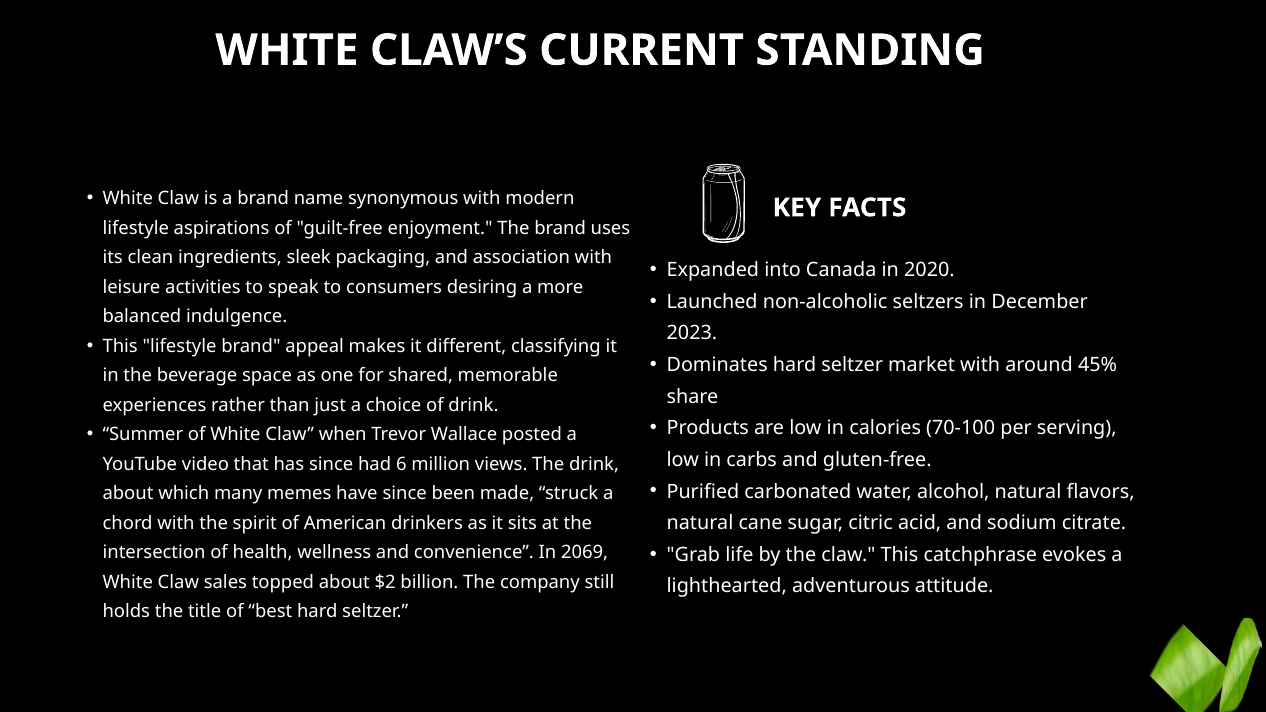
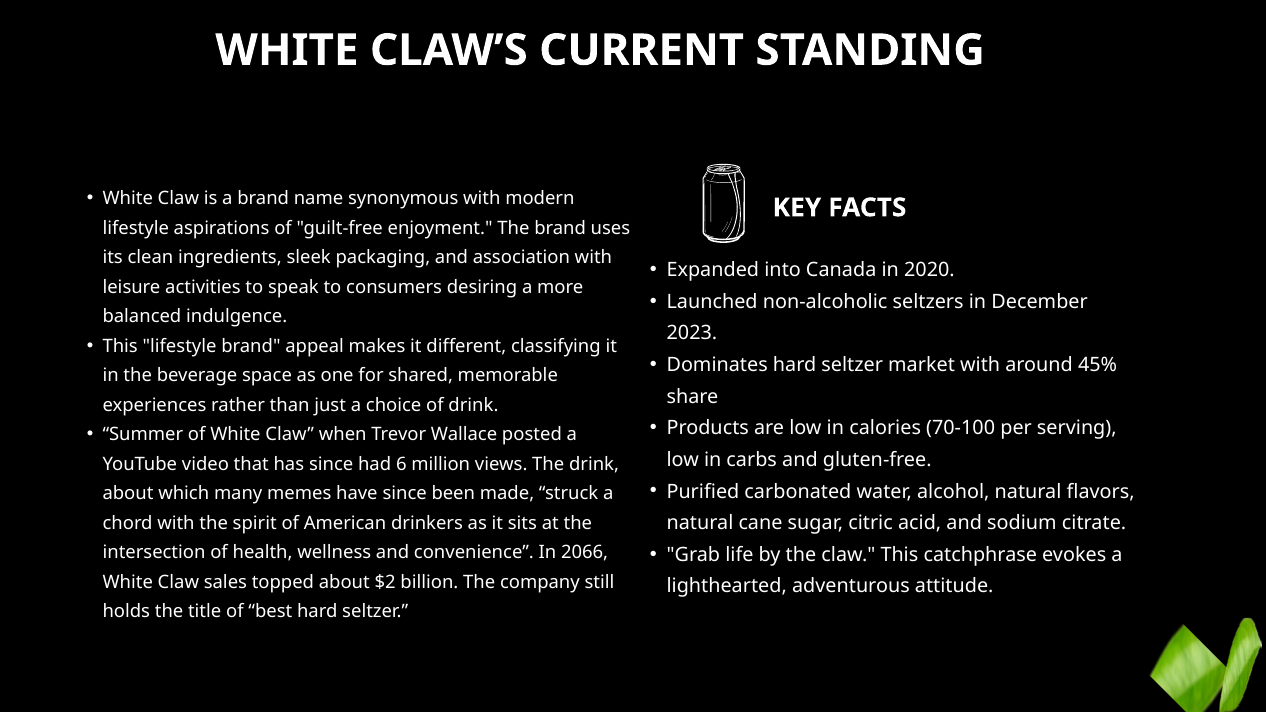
2069: 2069 -> 2066 (585, 553)
